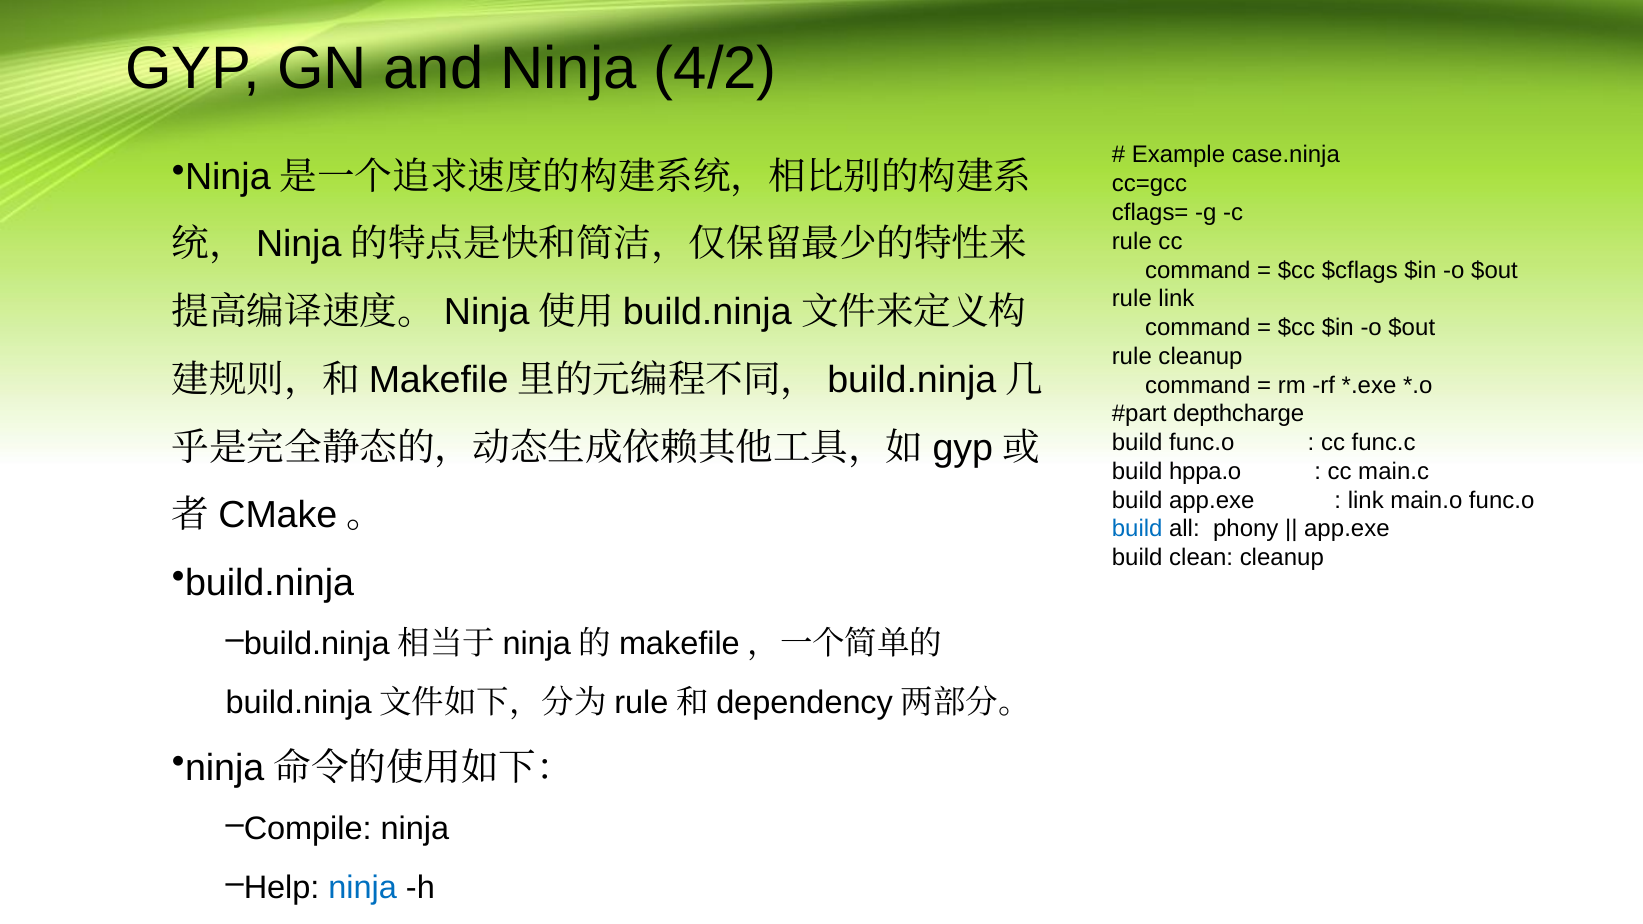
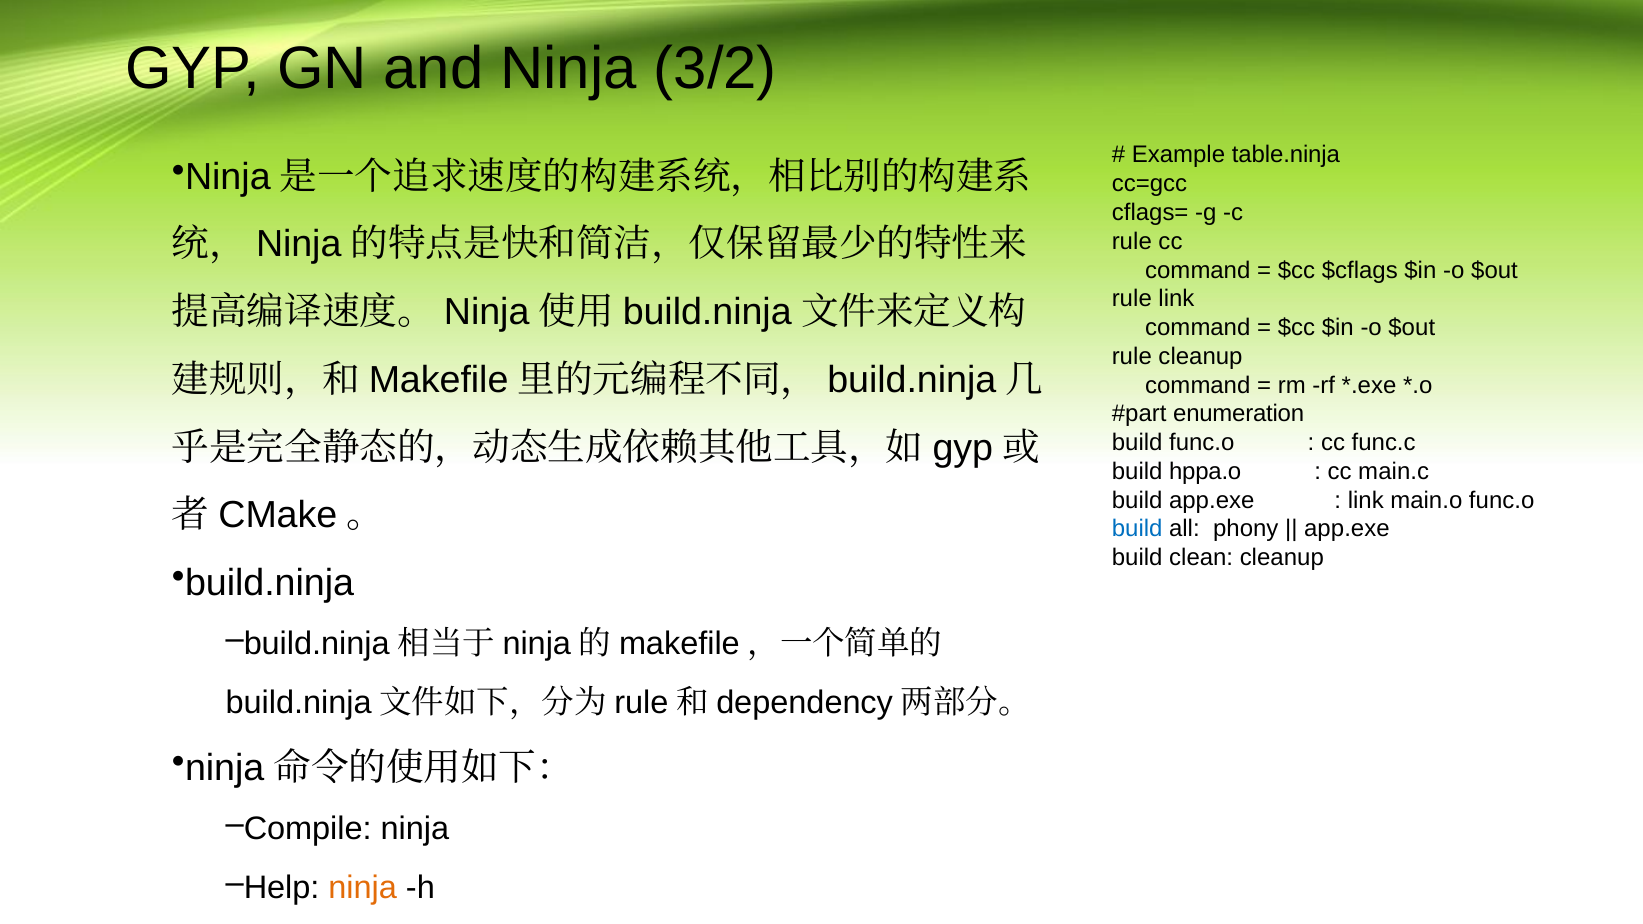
4/2: 4/2 -> 3/2 (715, 68)
case.ninja: case.ninja -> table.ninja (1286, 155)
depthcharge: depthcharge -> enumeration (1239, 414)
ninja colour: blue -> orange (363, 888)
